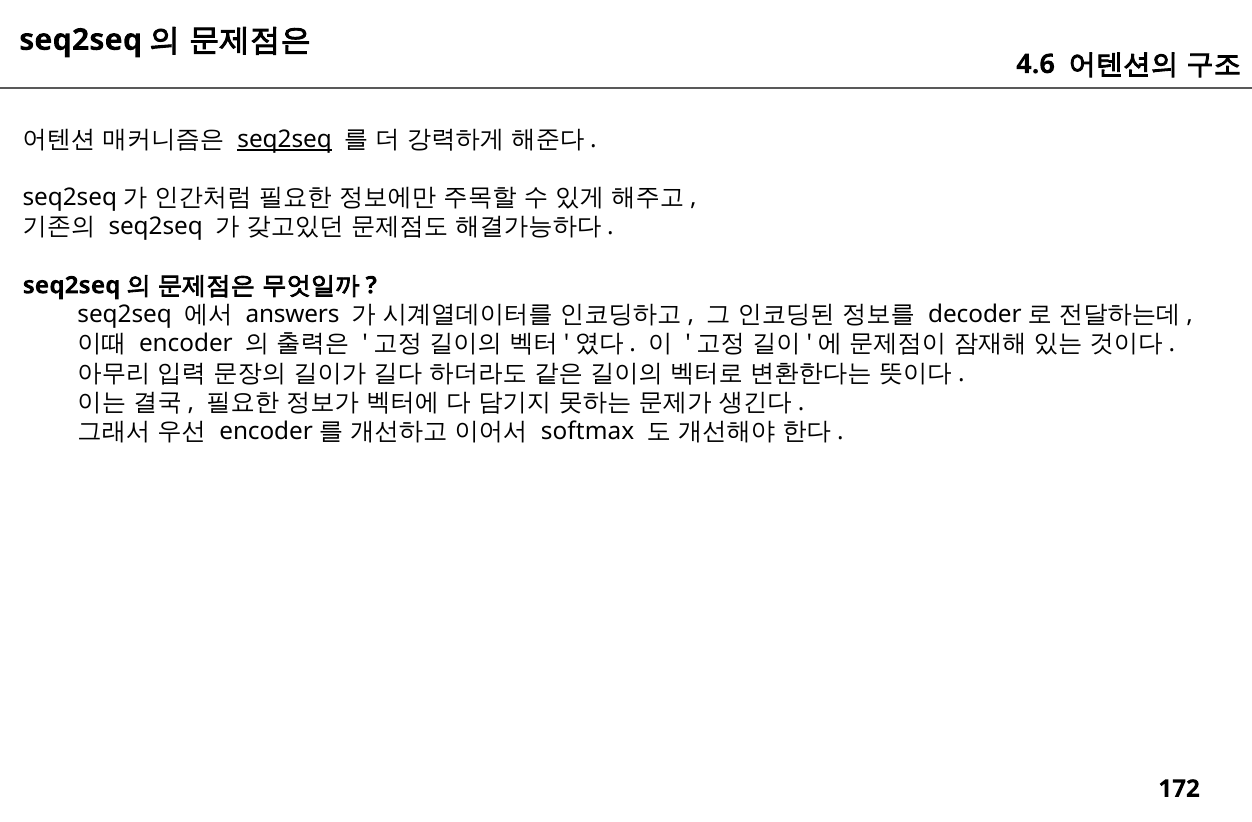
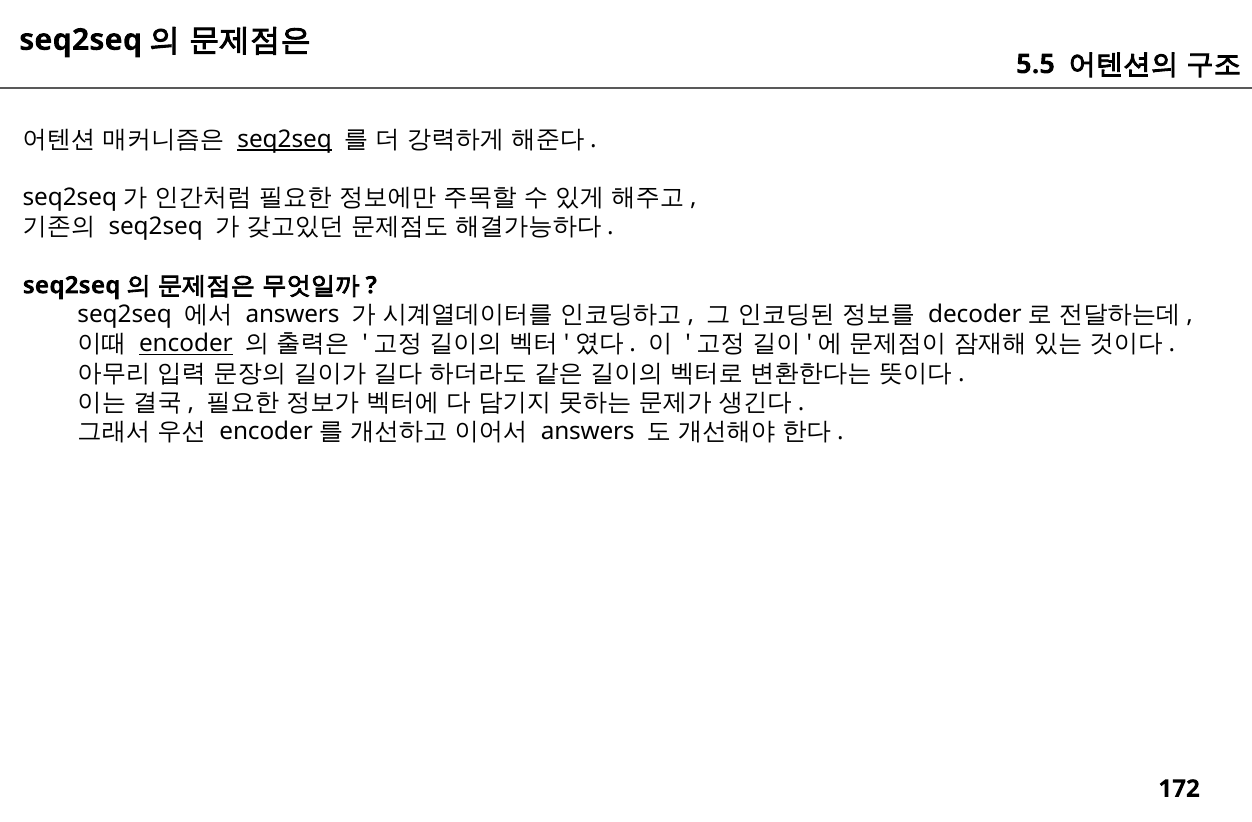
4.6: 4.6 -> 5.5 (1036, 64)
encoder underline: none -> present (186, 344)
softmax: softmax -> answers (588, 432)
